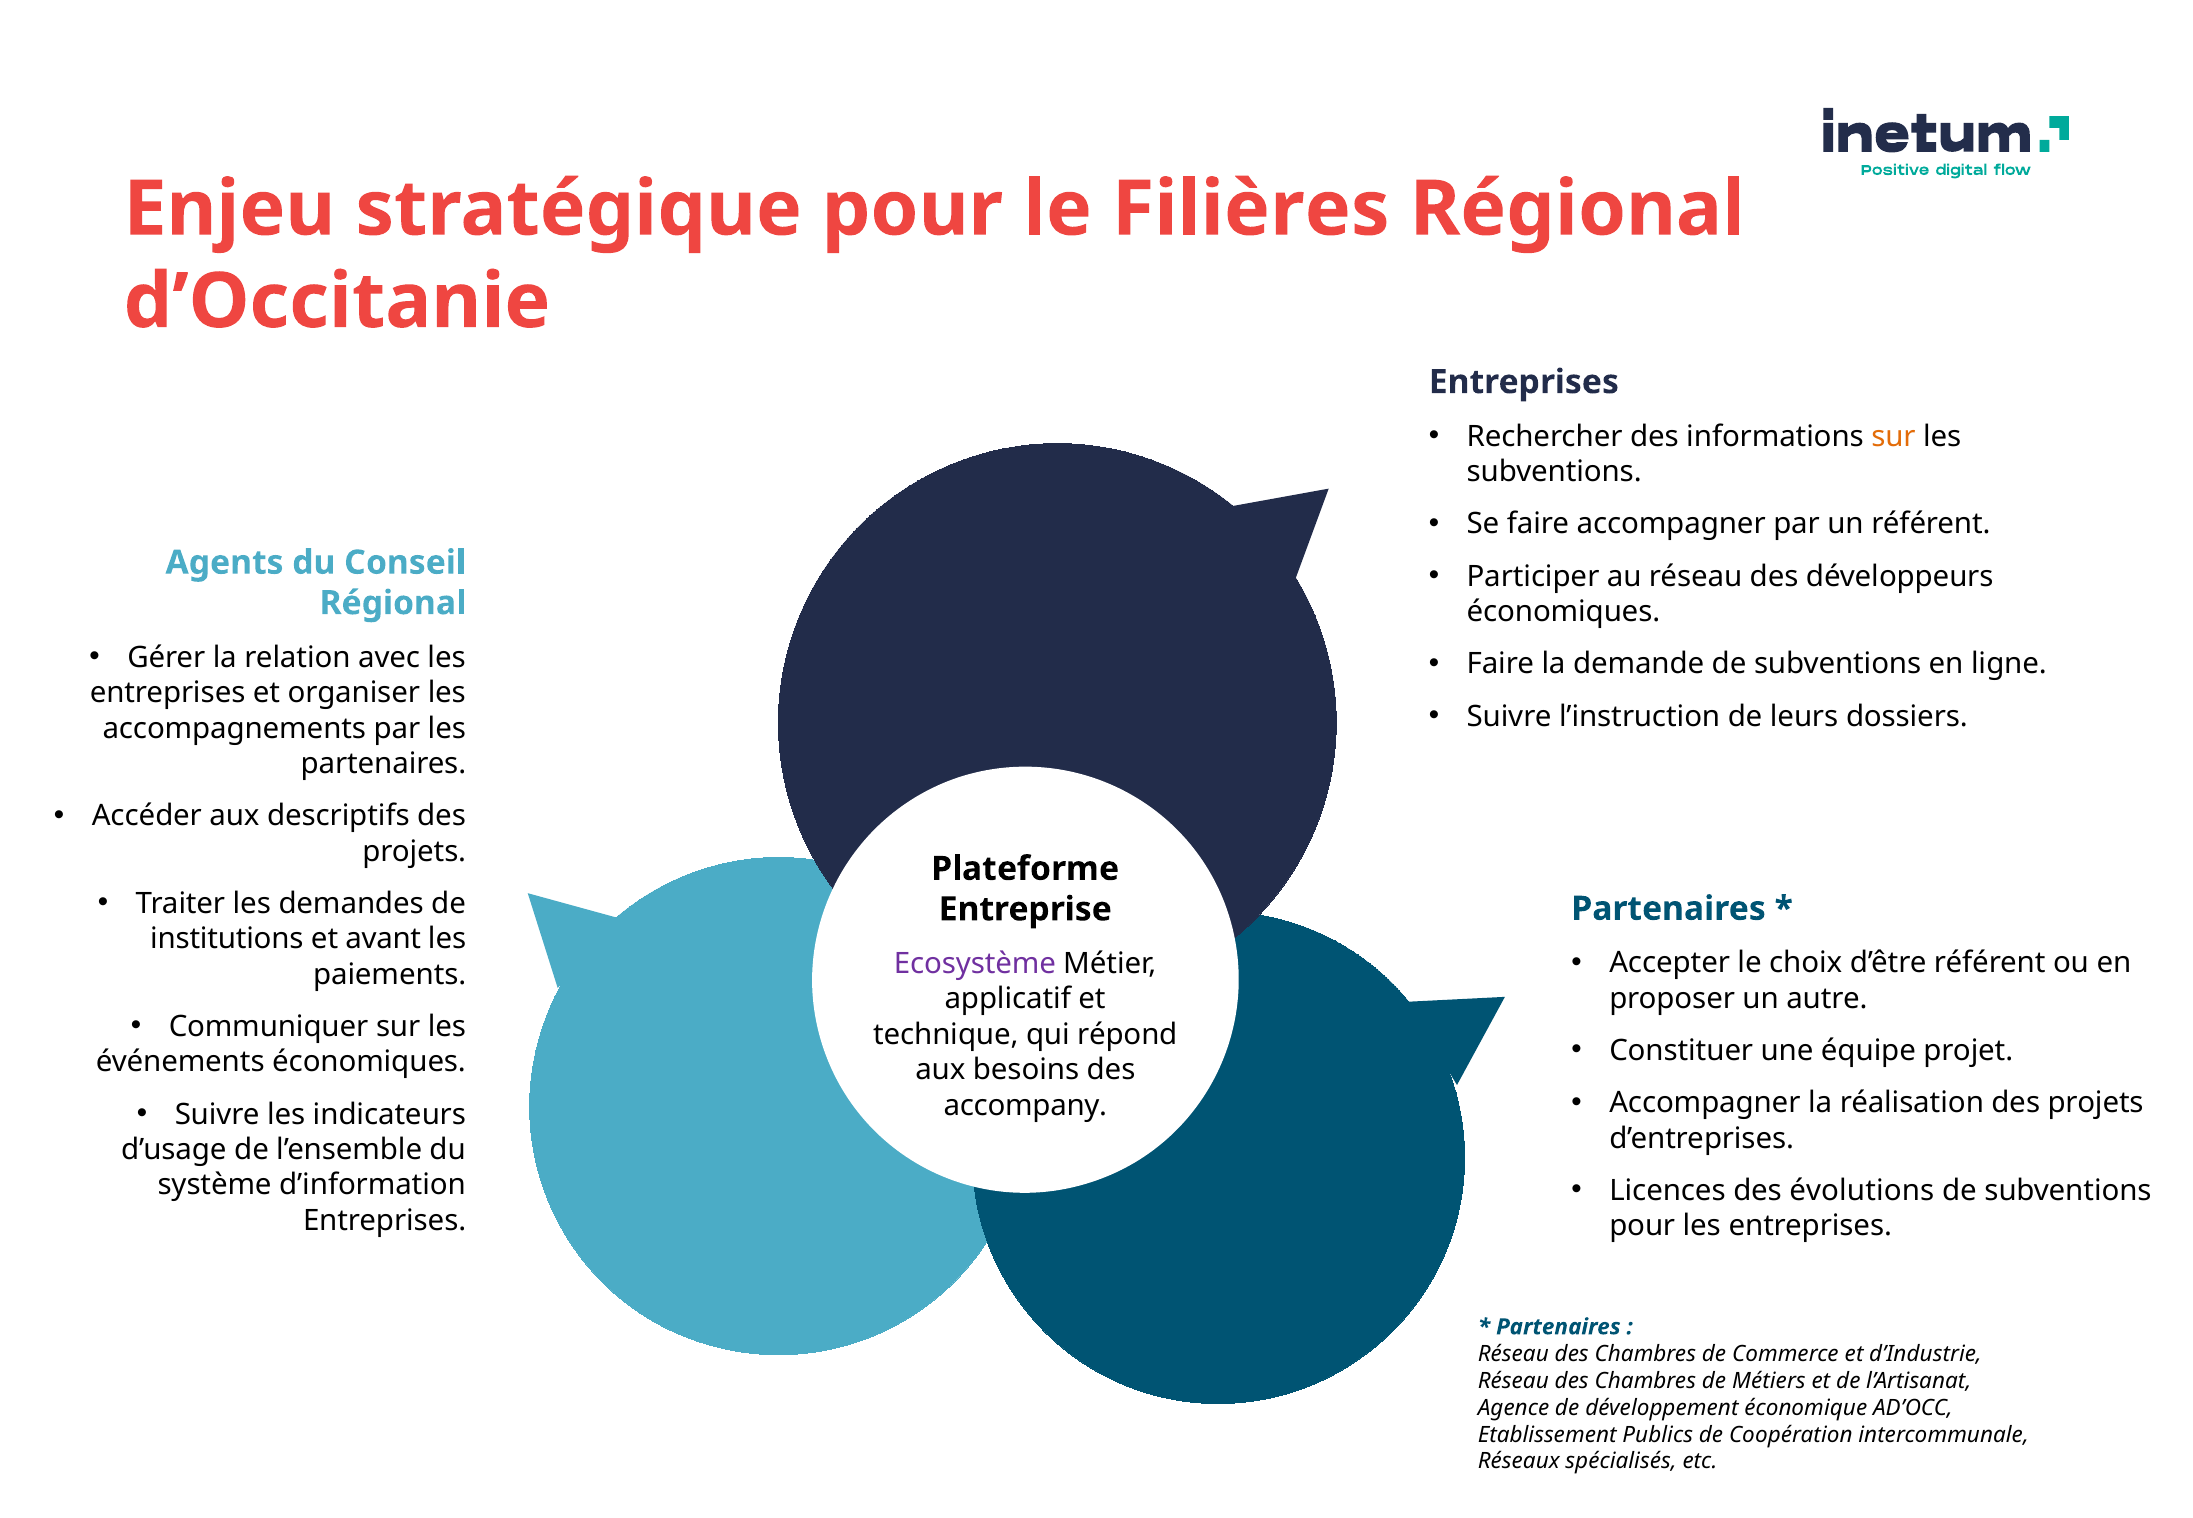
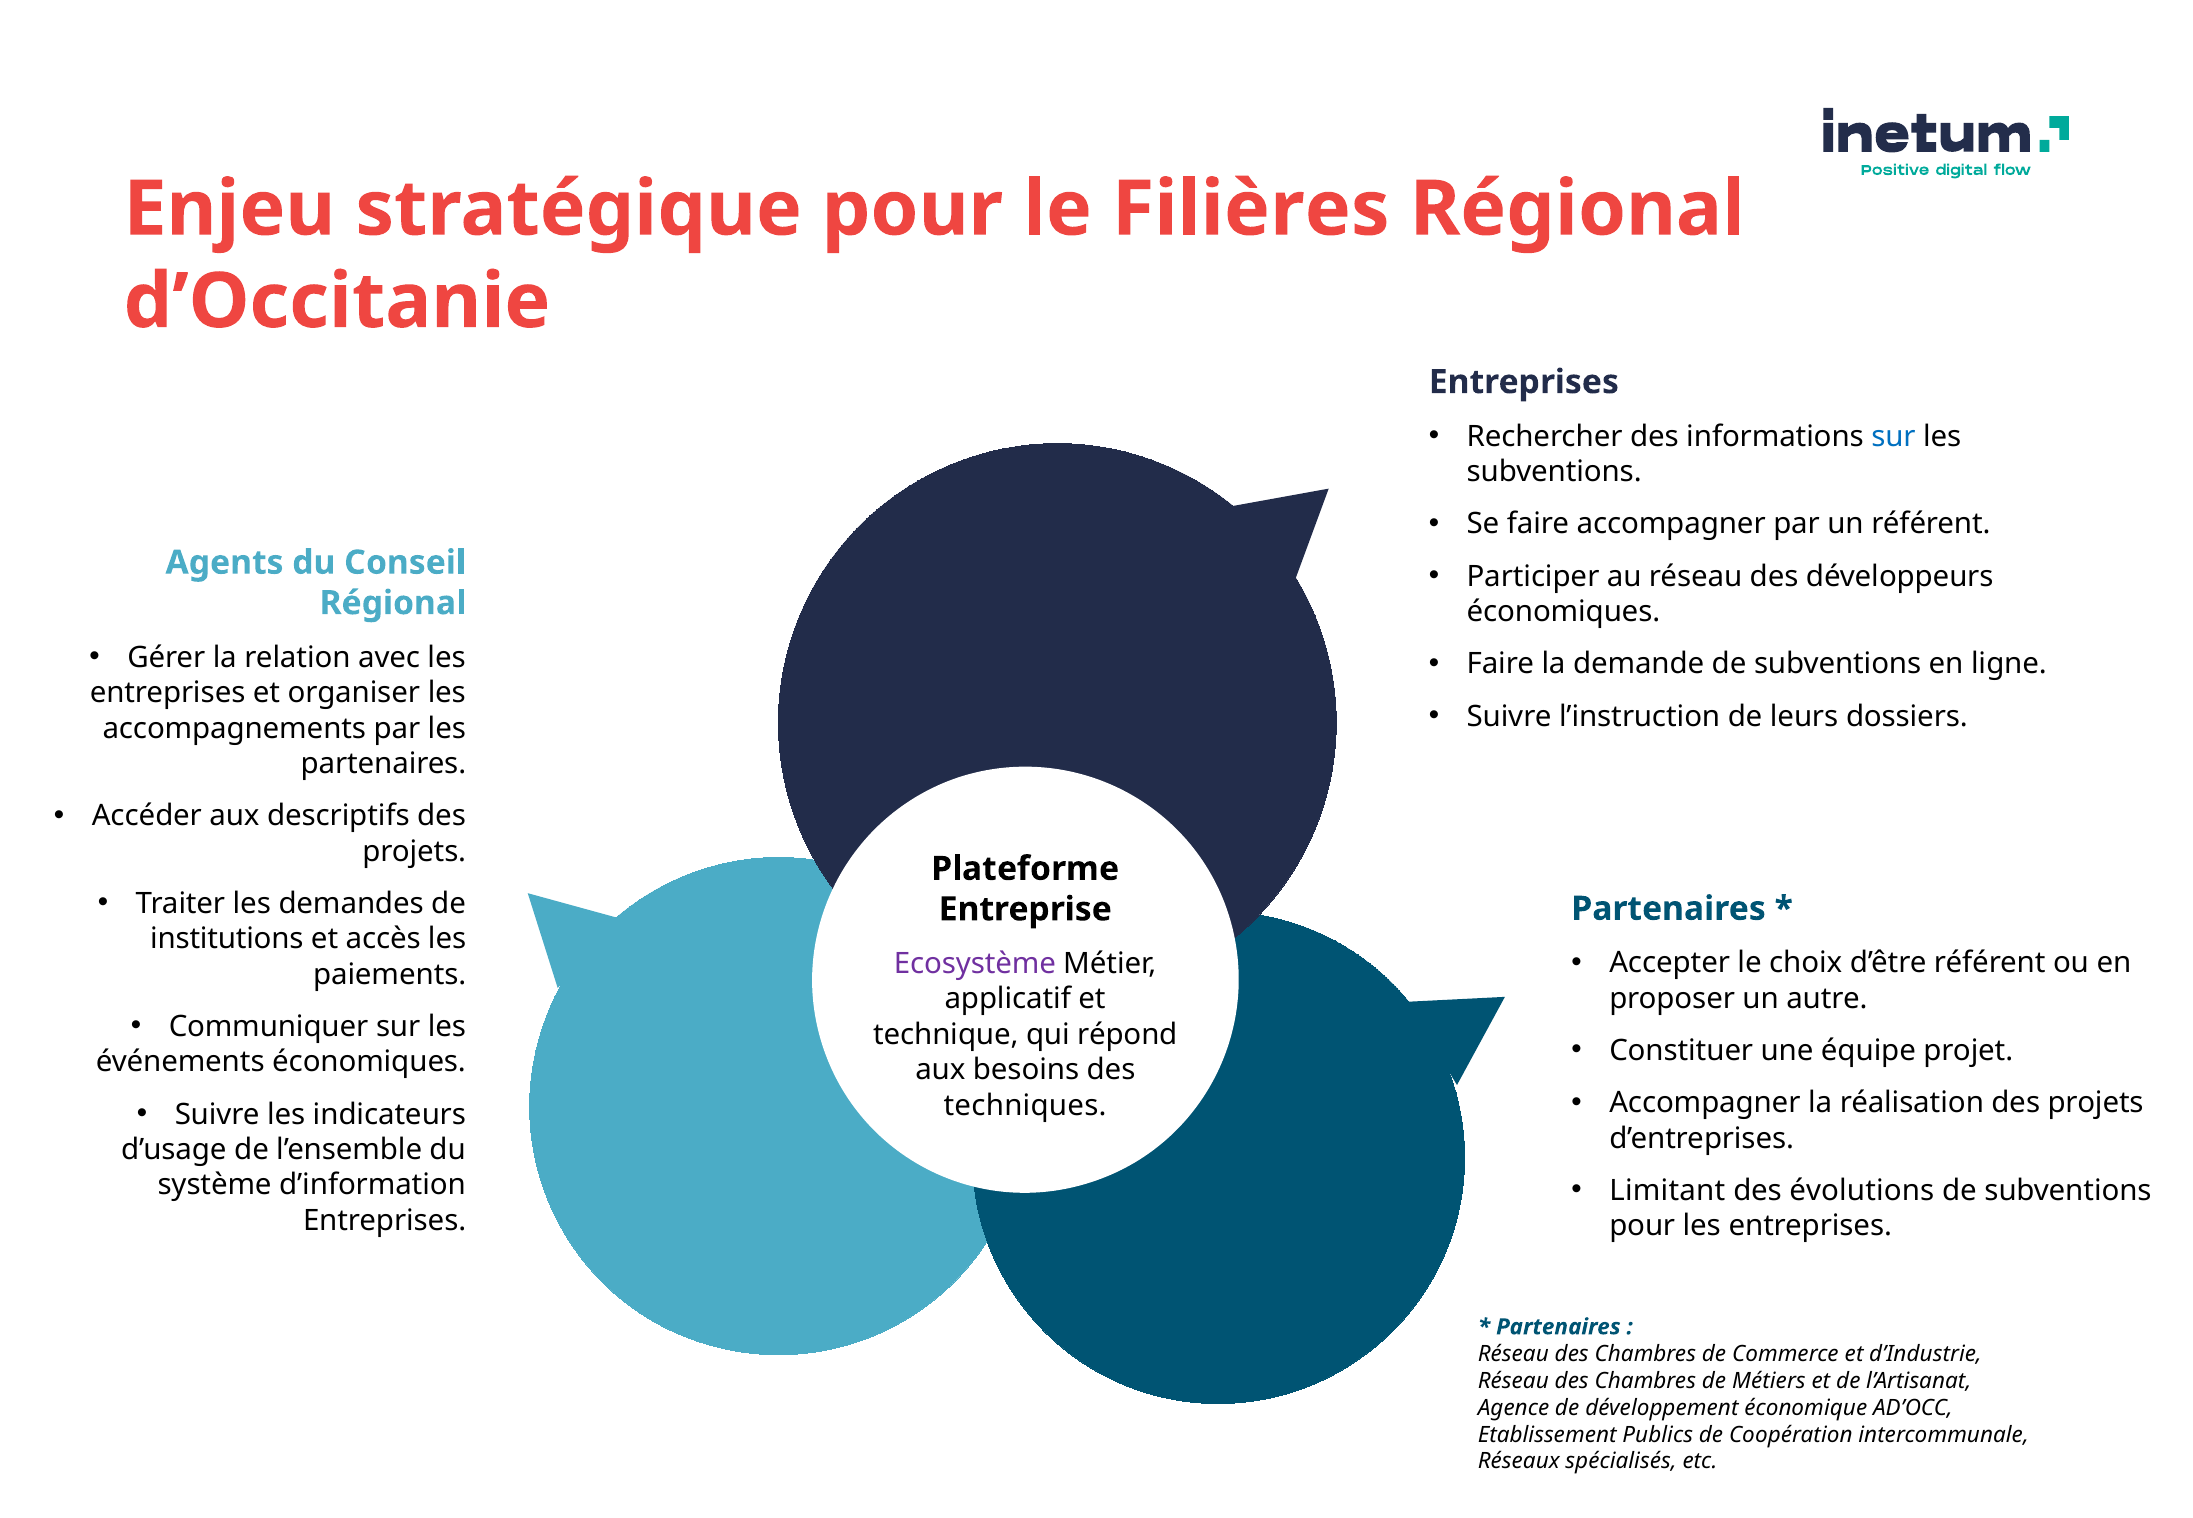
sur colour: orange -> blue (1893, 437)
avant: avant -> accès (383, 939)
accompany: accompany -> techniques (1025, 1105)
Licences: Licences -> Limitant (1667, 1191)
